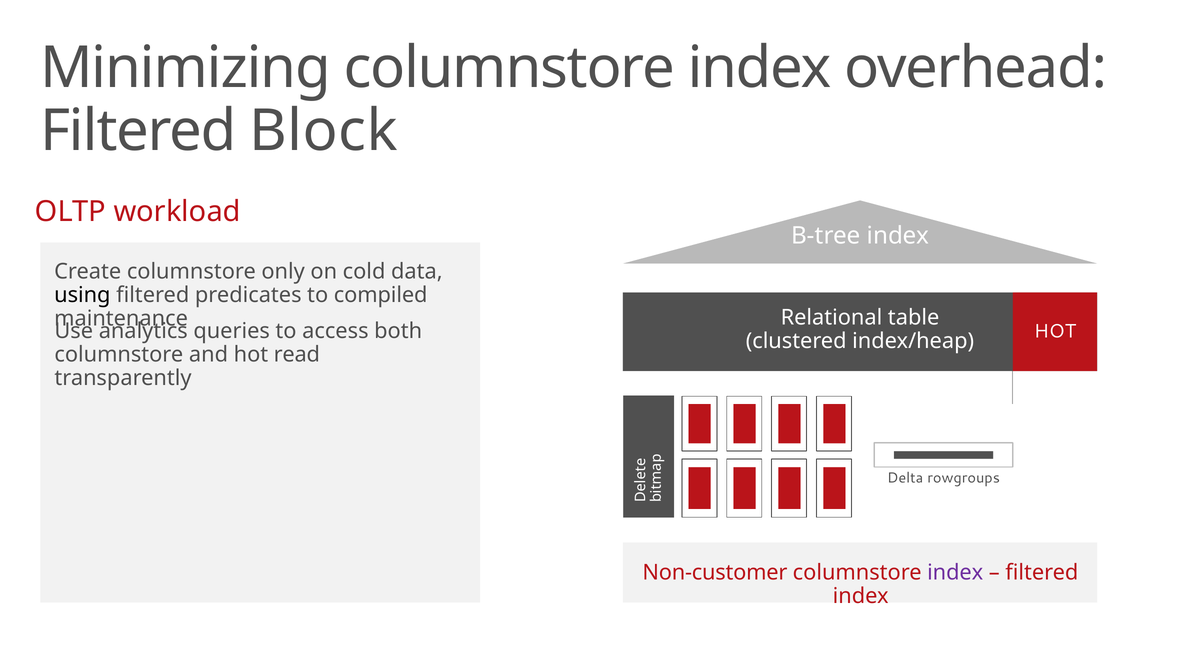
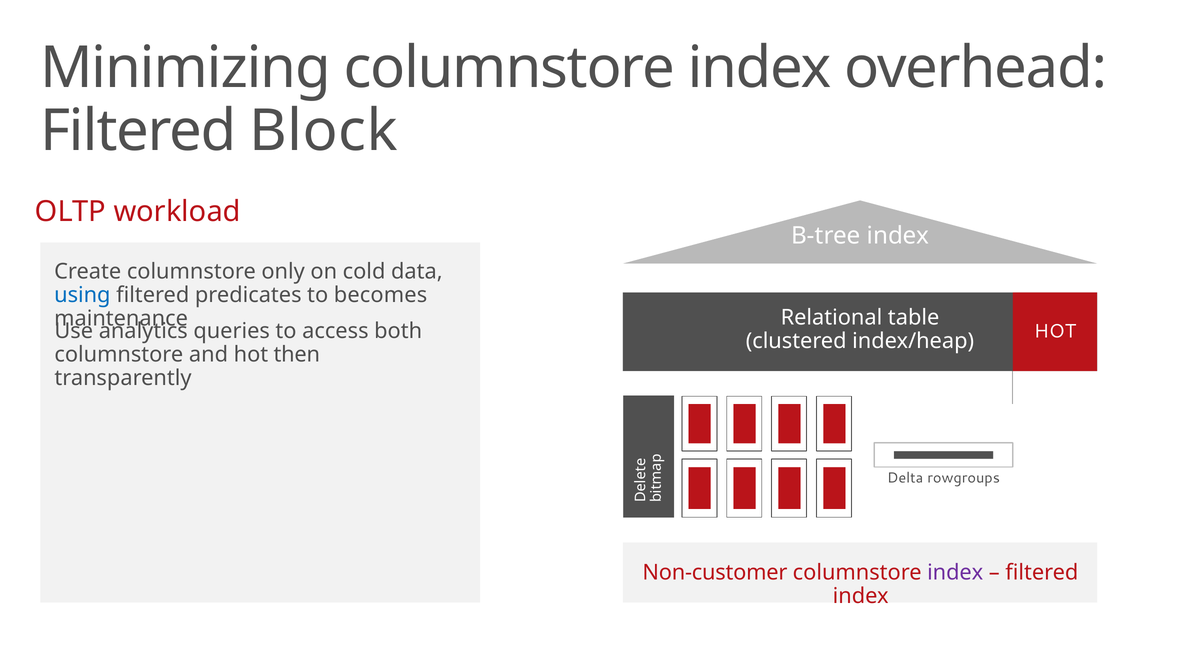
using colour: black -> blue (82, 295)
compiled: compiled -> becomes (381, 295)
read: read -> then (297, 355)
